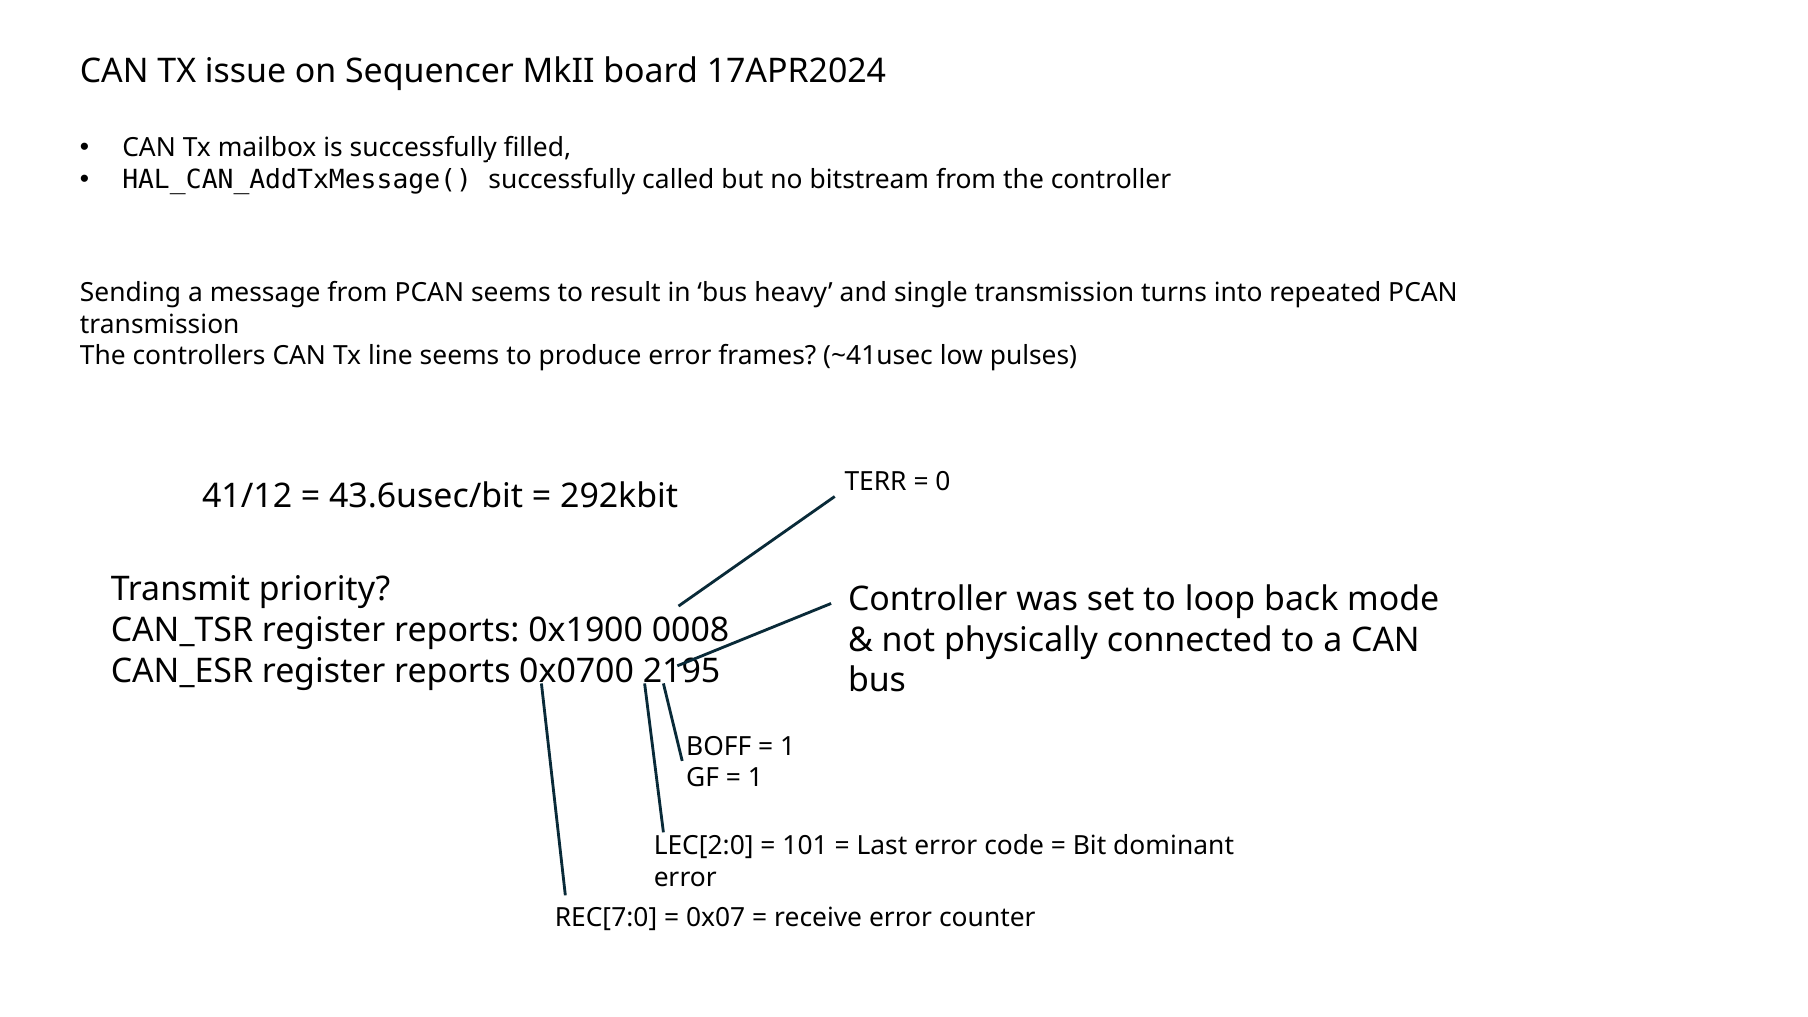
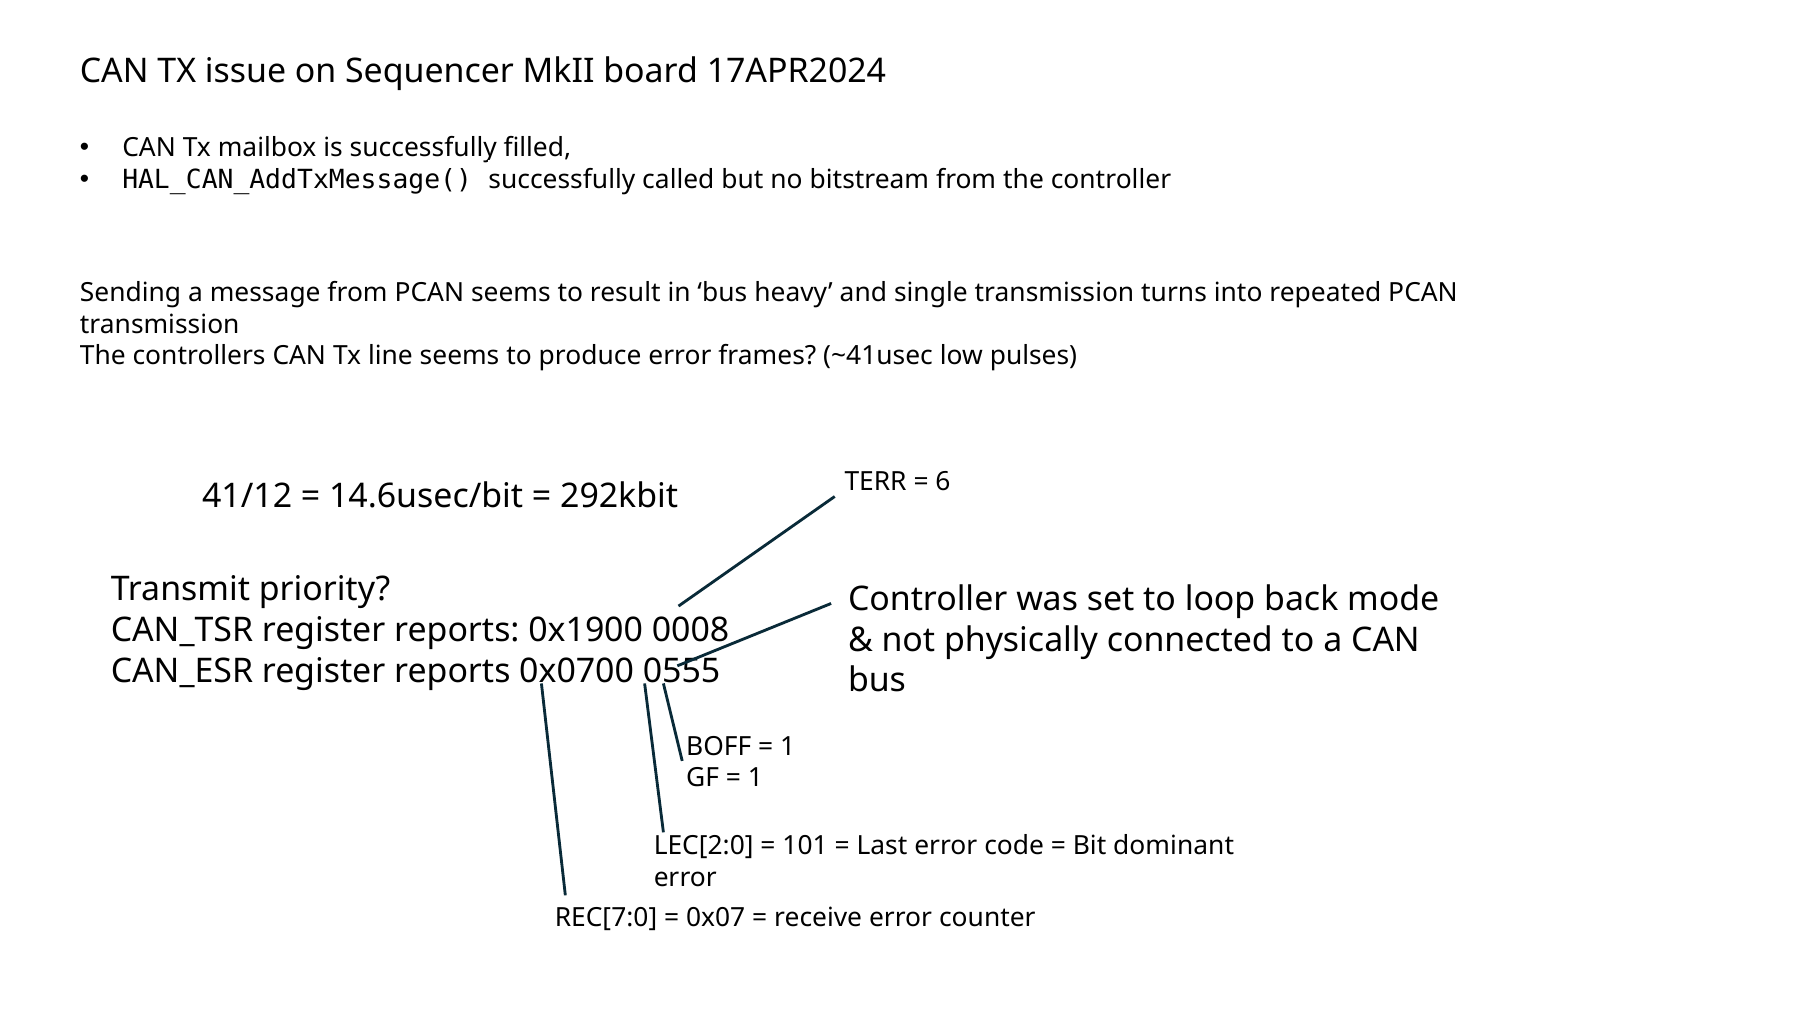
0: 0 -> 6 (943, 482)
43.6usec/bit: 43.6usec/bit -> 14.6usec/bit (426, 496)
2195: 2195 -> 0555 (682, 671)
